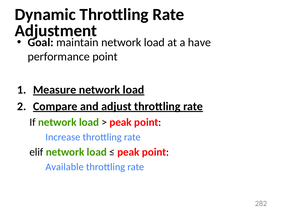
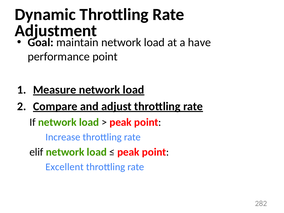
Available: Available -> Excellent (65, 167)
